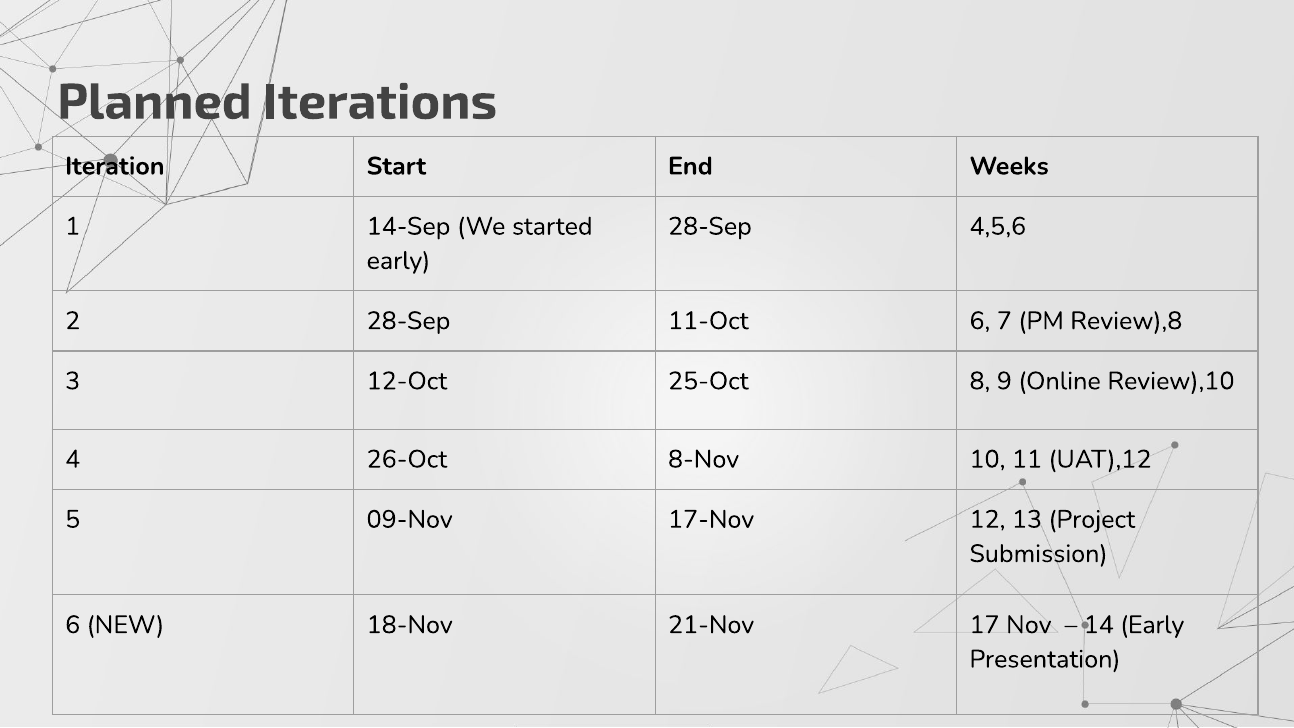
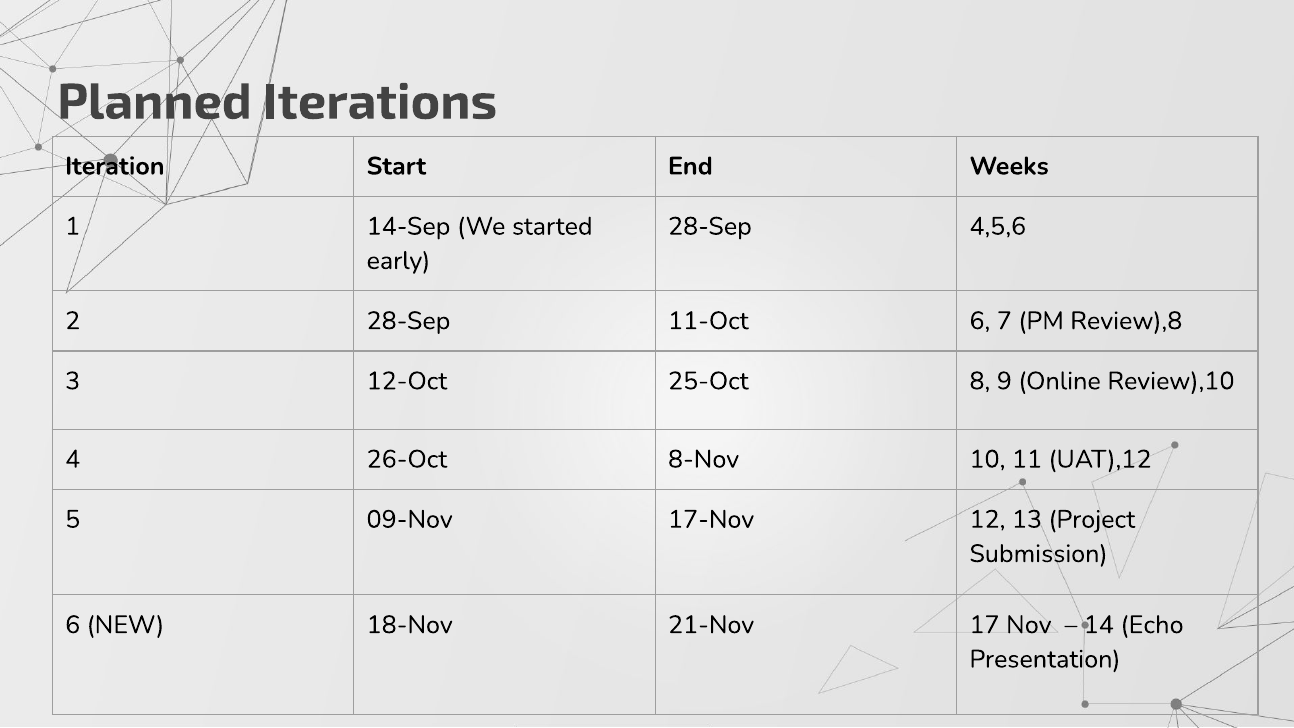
14 Early: Early -> Echo (1152, 625)
